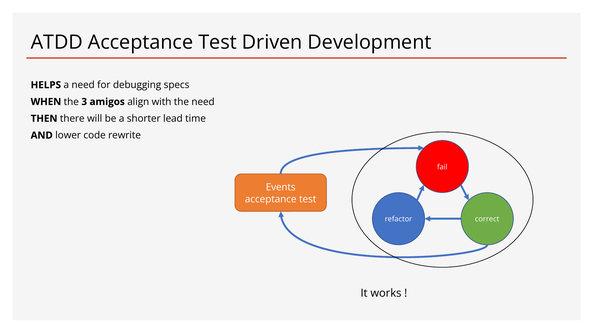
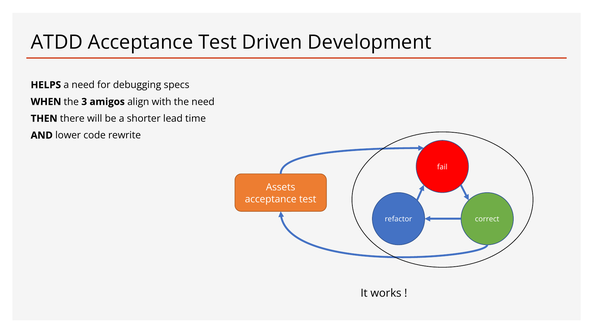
Events: Events -> Assets (281, 188)
